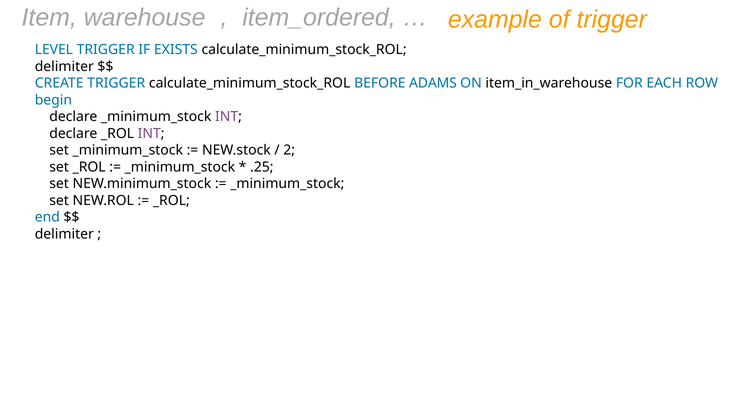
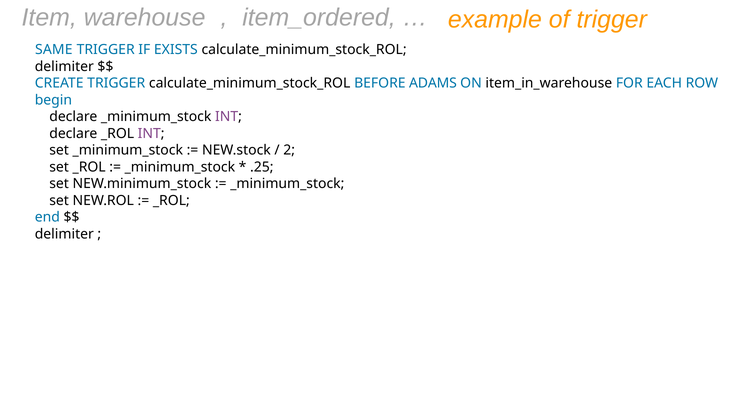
LEVEL: LEVEL -> SAME (54, 50)
